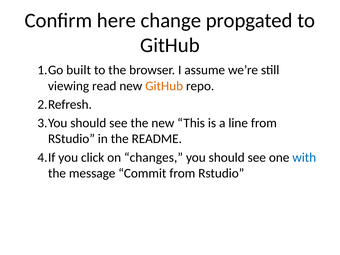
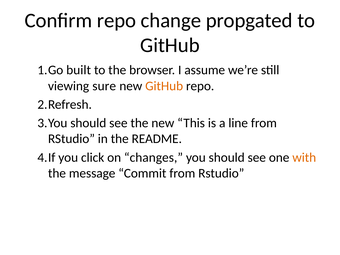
Confirm here: here -> repo (116, 20)
read: read -> sure (104, 86)
with colour: blue -> orange (304, 157)
